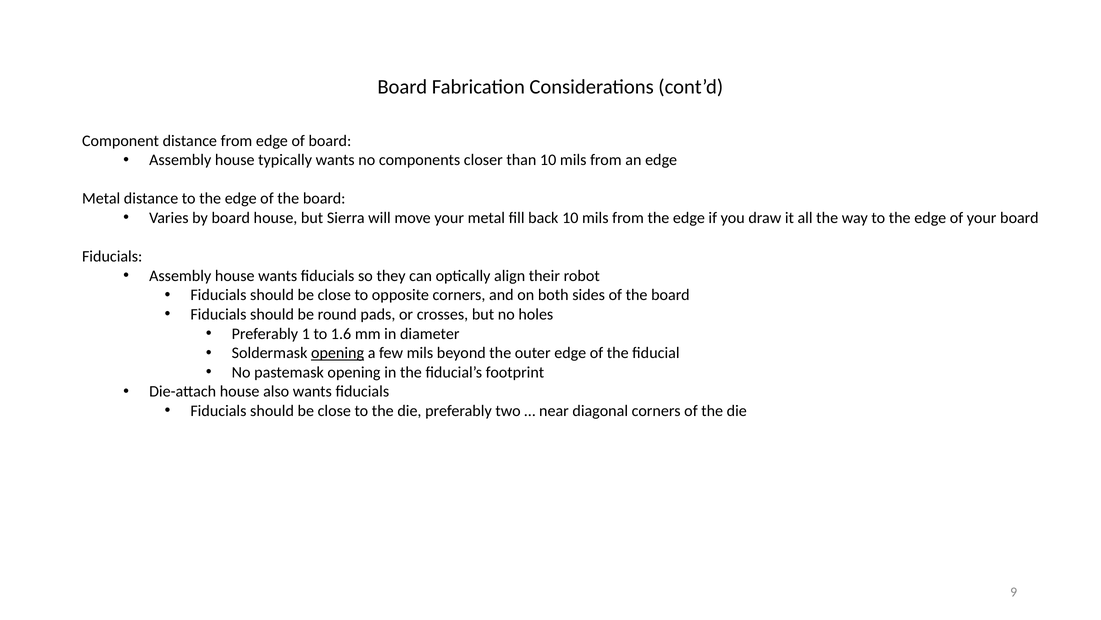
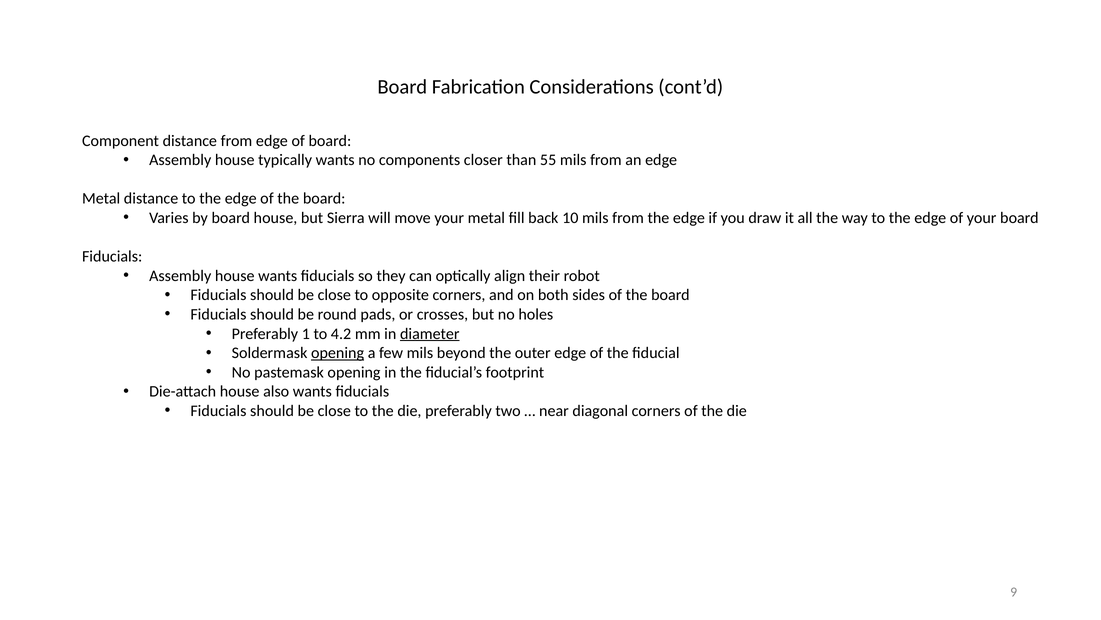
than 10: 10 -> 55 (548, 160)
1.6: 1.6 -> 4.2 (341, 333)
diameter underline: none -> present (430, 333)
